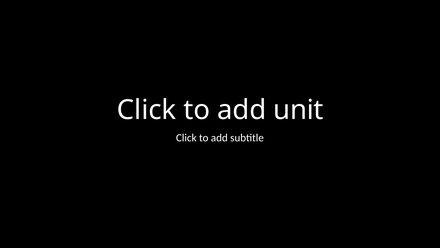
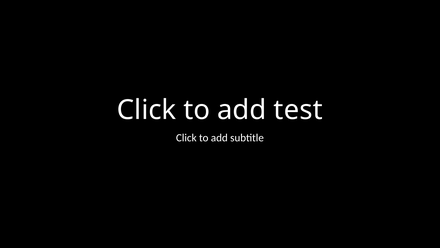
unit: unit -> test (298, 110)
